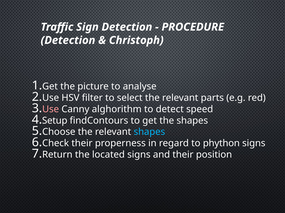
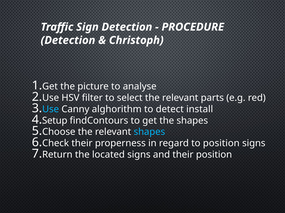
Use colour: pink -> light blue (51, 110)
speed: speed -> install (200, 110)
to phython: phython -> position (221, 144)
